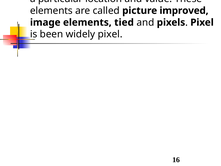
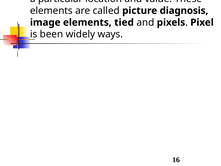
improved: improved -> diagnosis (184, 11)
widely pixel: pixel -> ways (110, 34)
